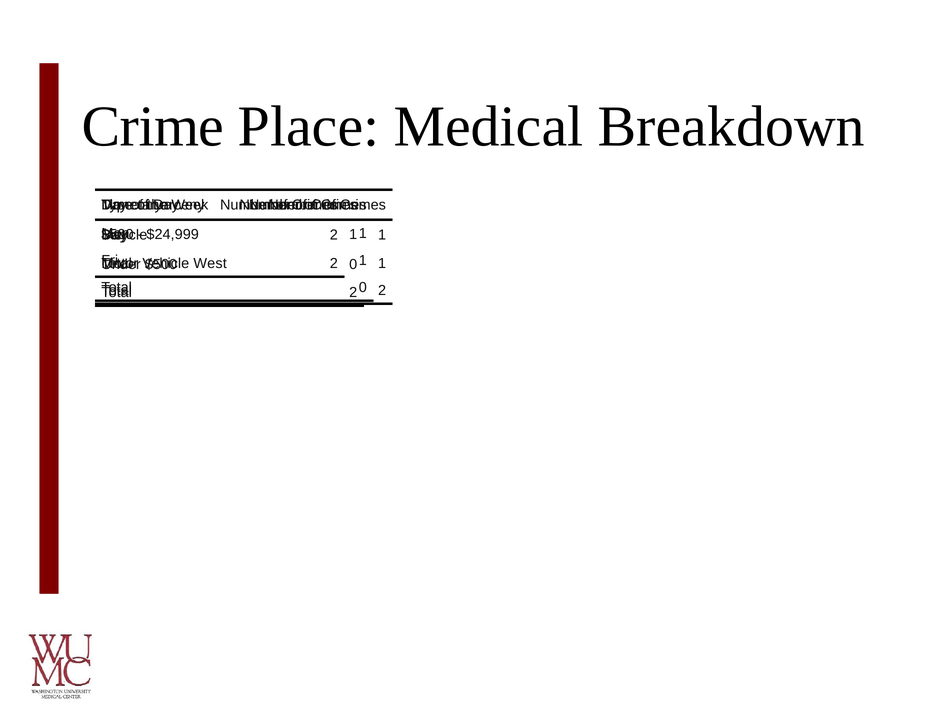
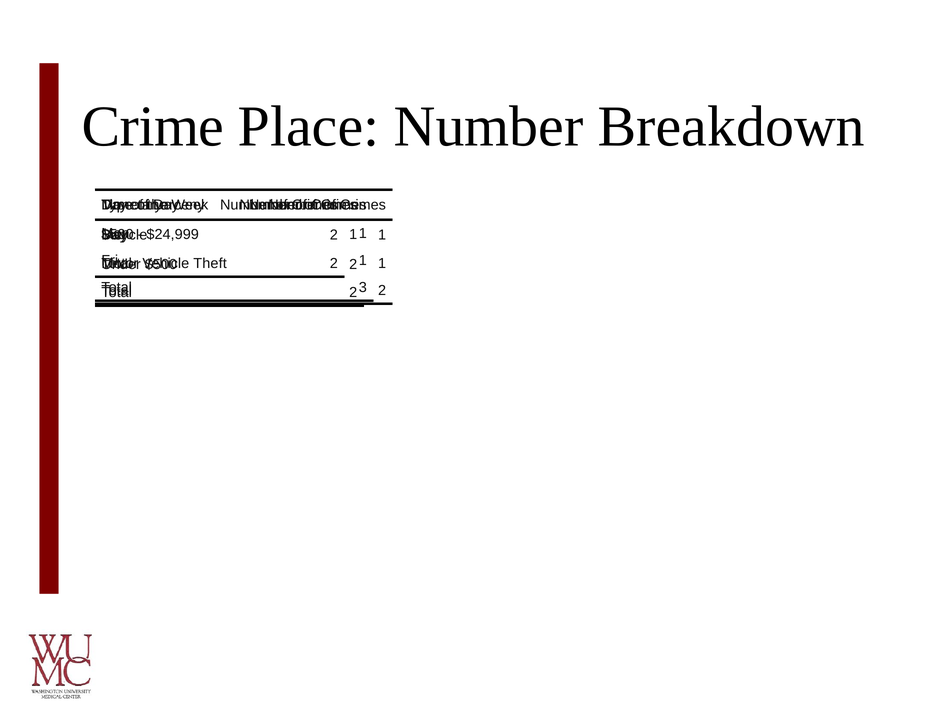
Place Medical: Medical -> Number (489, 126)
West: West -> Theft (210, 263)
0: 0 -> 2 (353, 264)
0: 0 -> 3 (363, 287)
